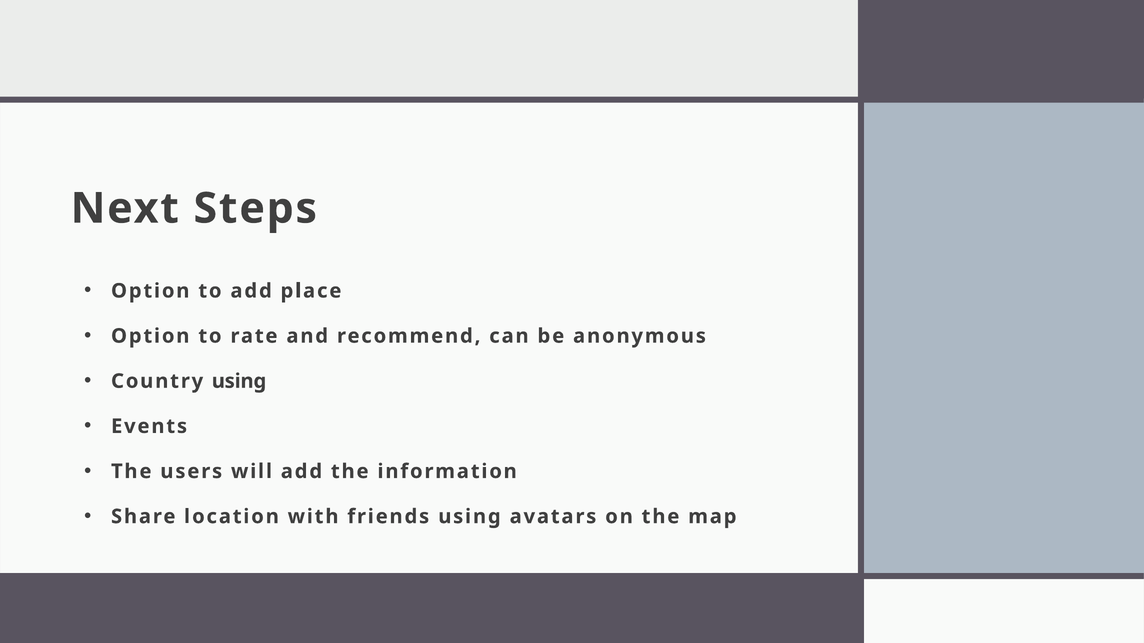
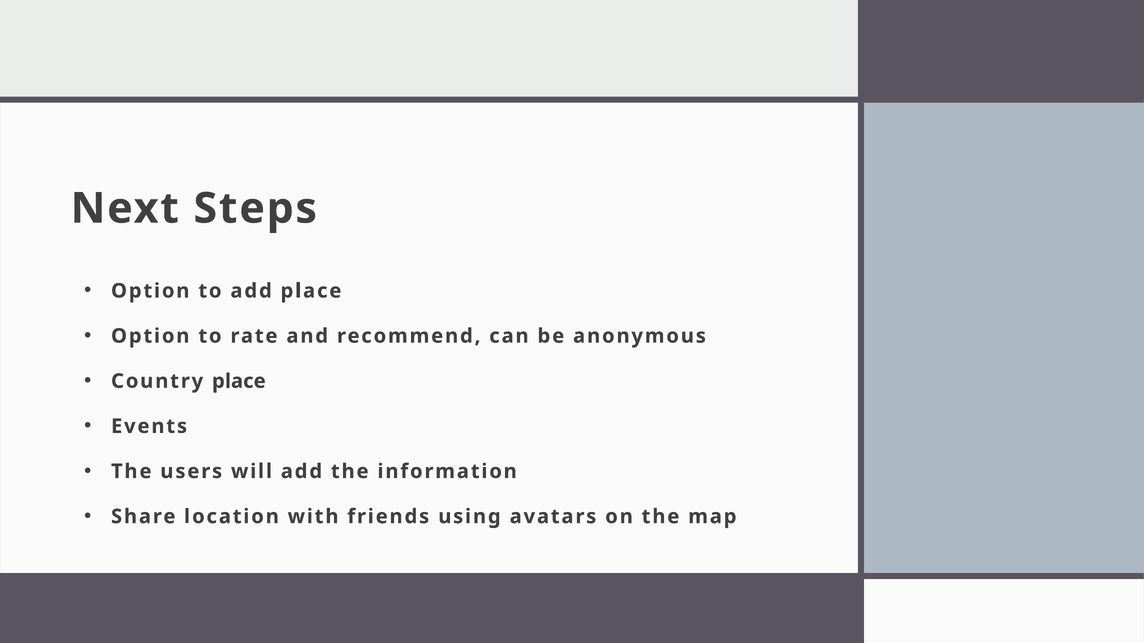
Country using: using -> place (239, 381)
